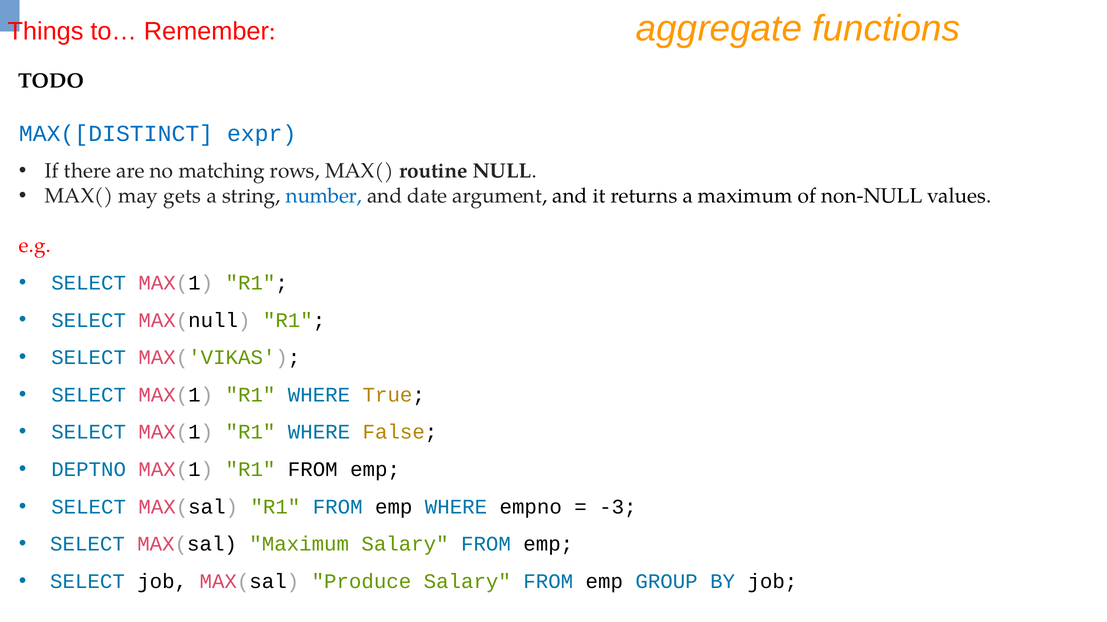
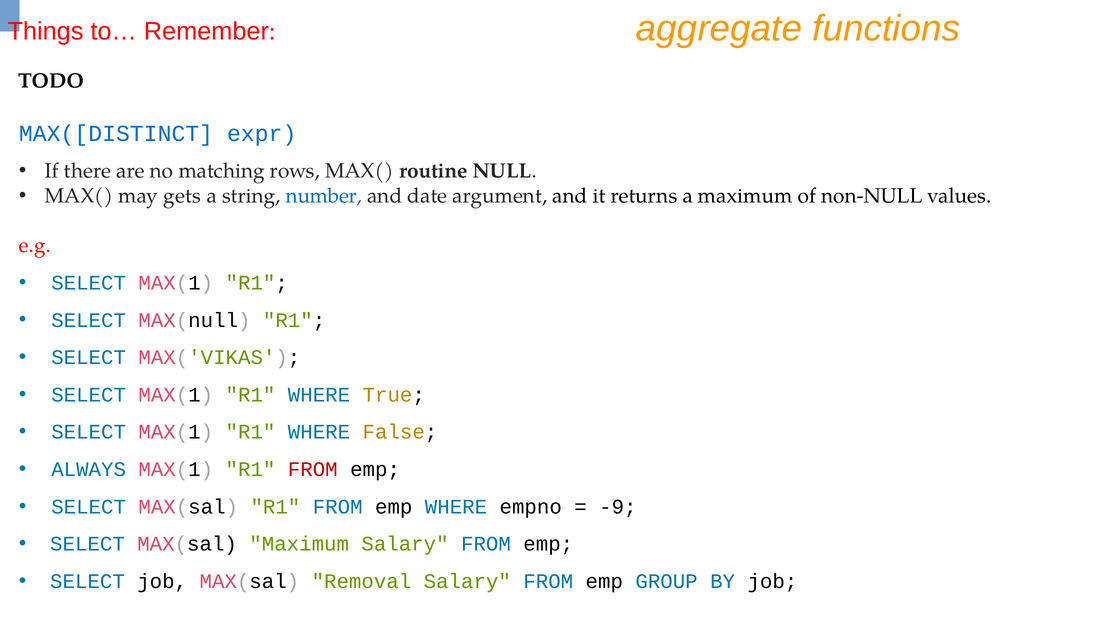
DEPTNO: DEPTNO -> ALWAYS (89, 470)
FROM colour: black -> red (313, 470)
-3: -3 -> -9 (618, 507)
Produce: Produce -> Removal (361, 582)
